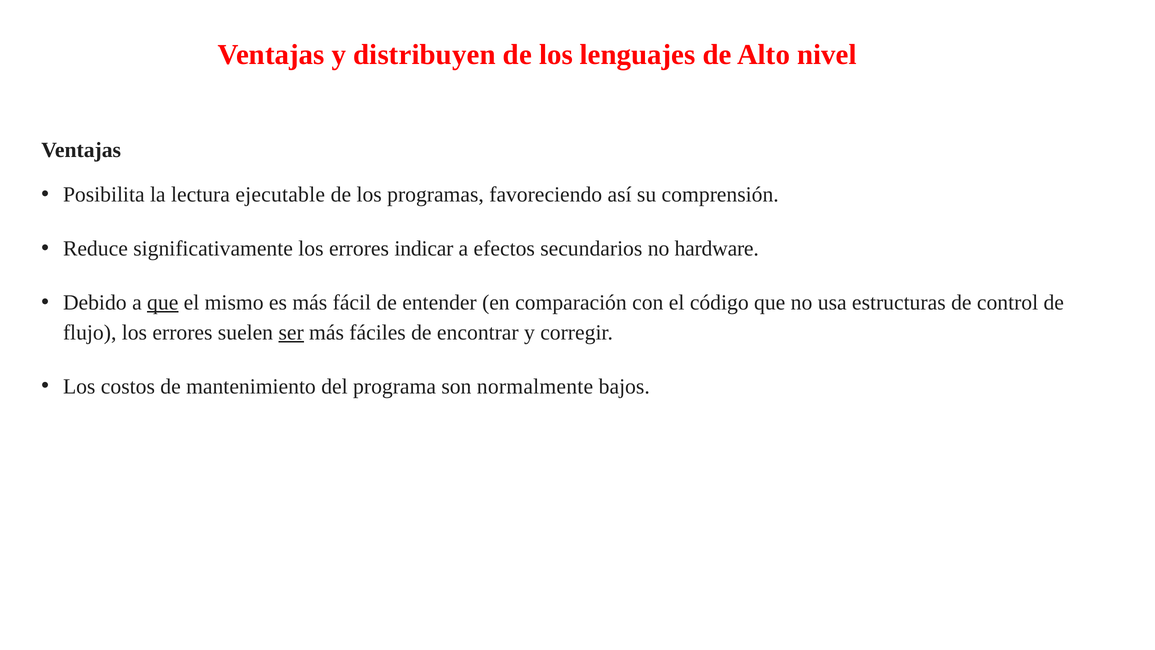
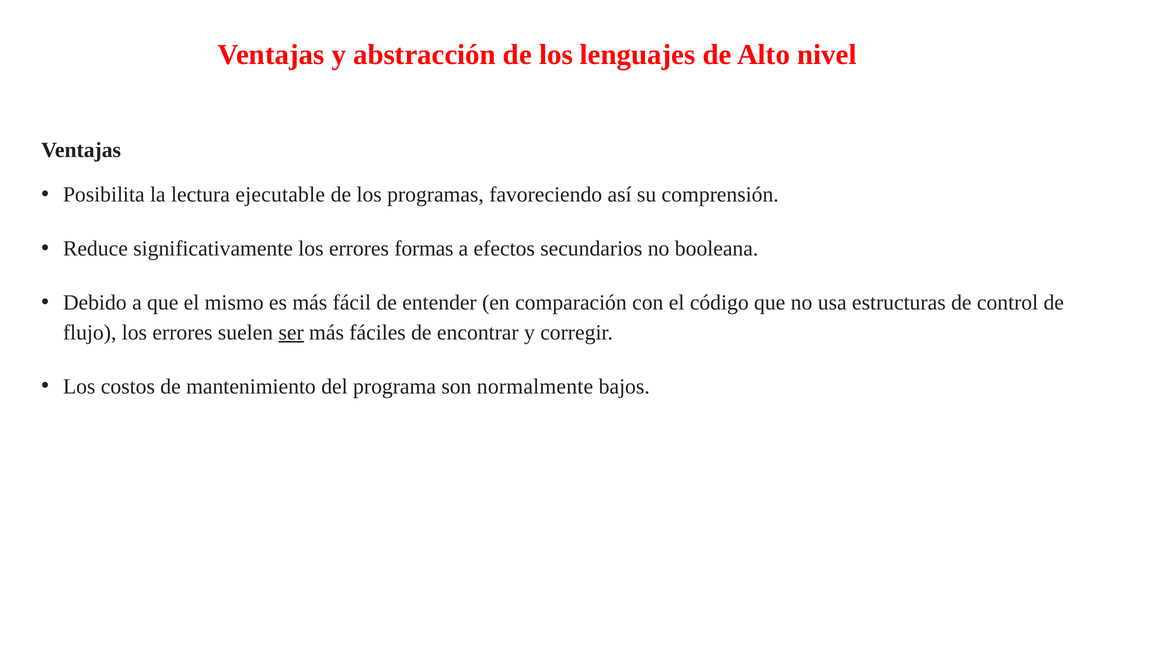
distribuyen: distribuyen -> abstracción (425, 55)
indicar: indicar -> formas (424, 248)
hardware: hardware -> booleana (717, 248)
que underline: present -> none (163, 302)
